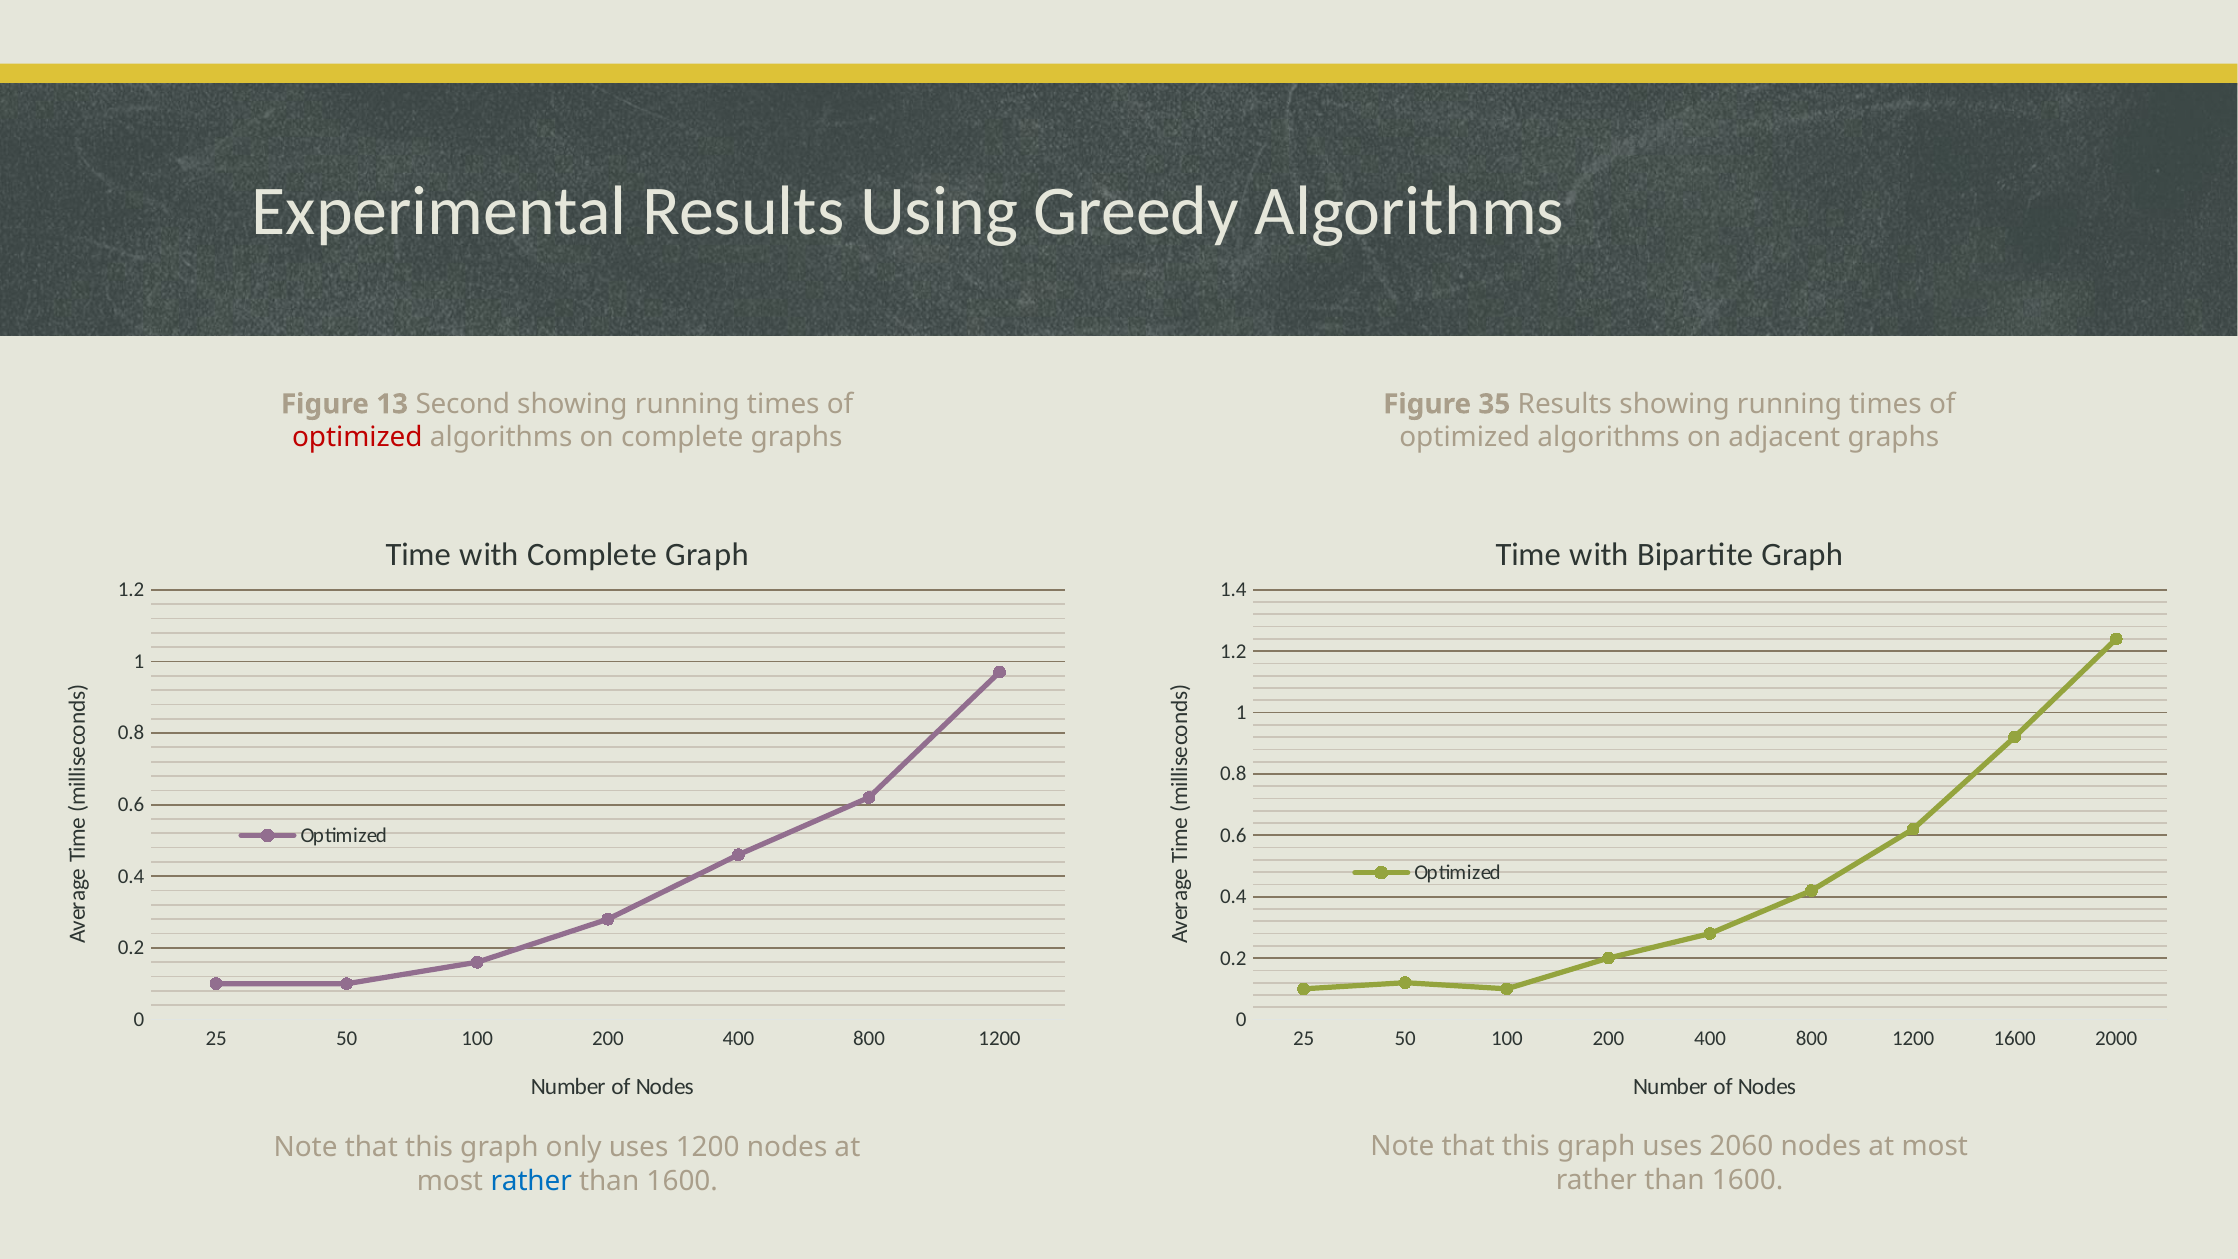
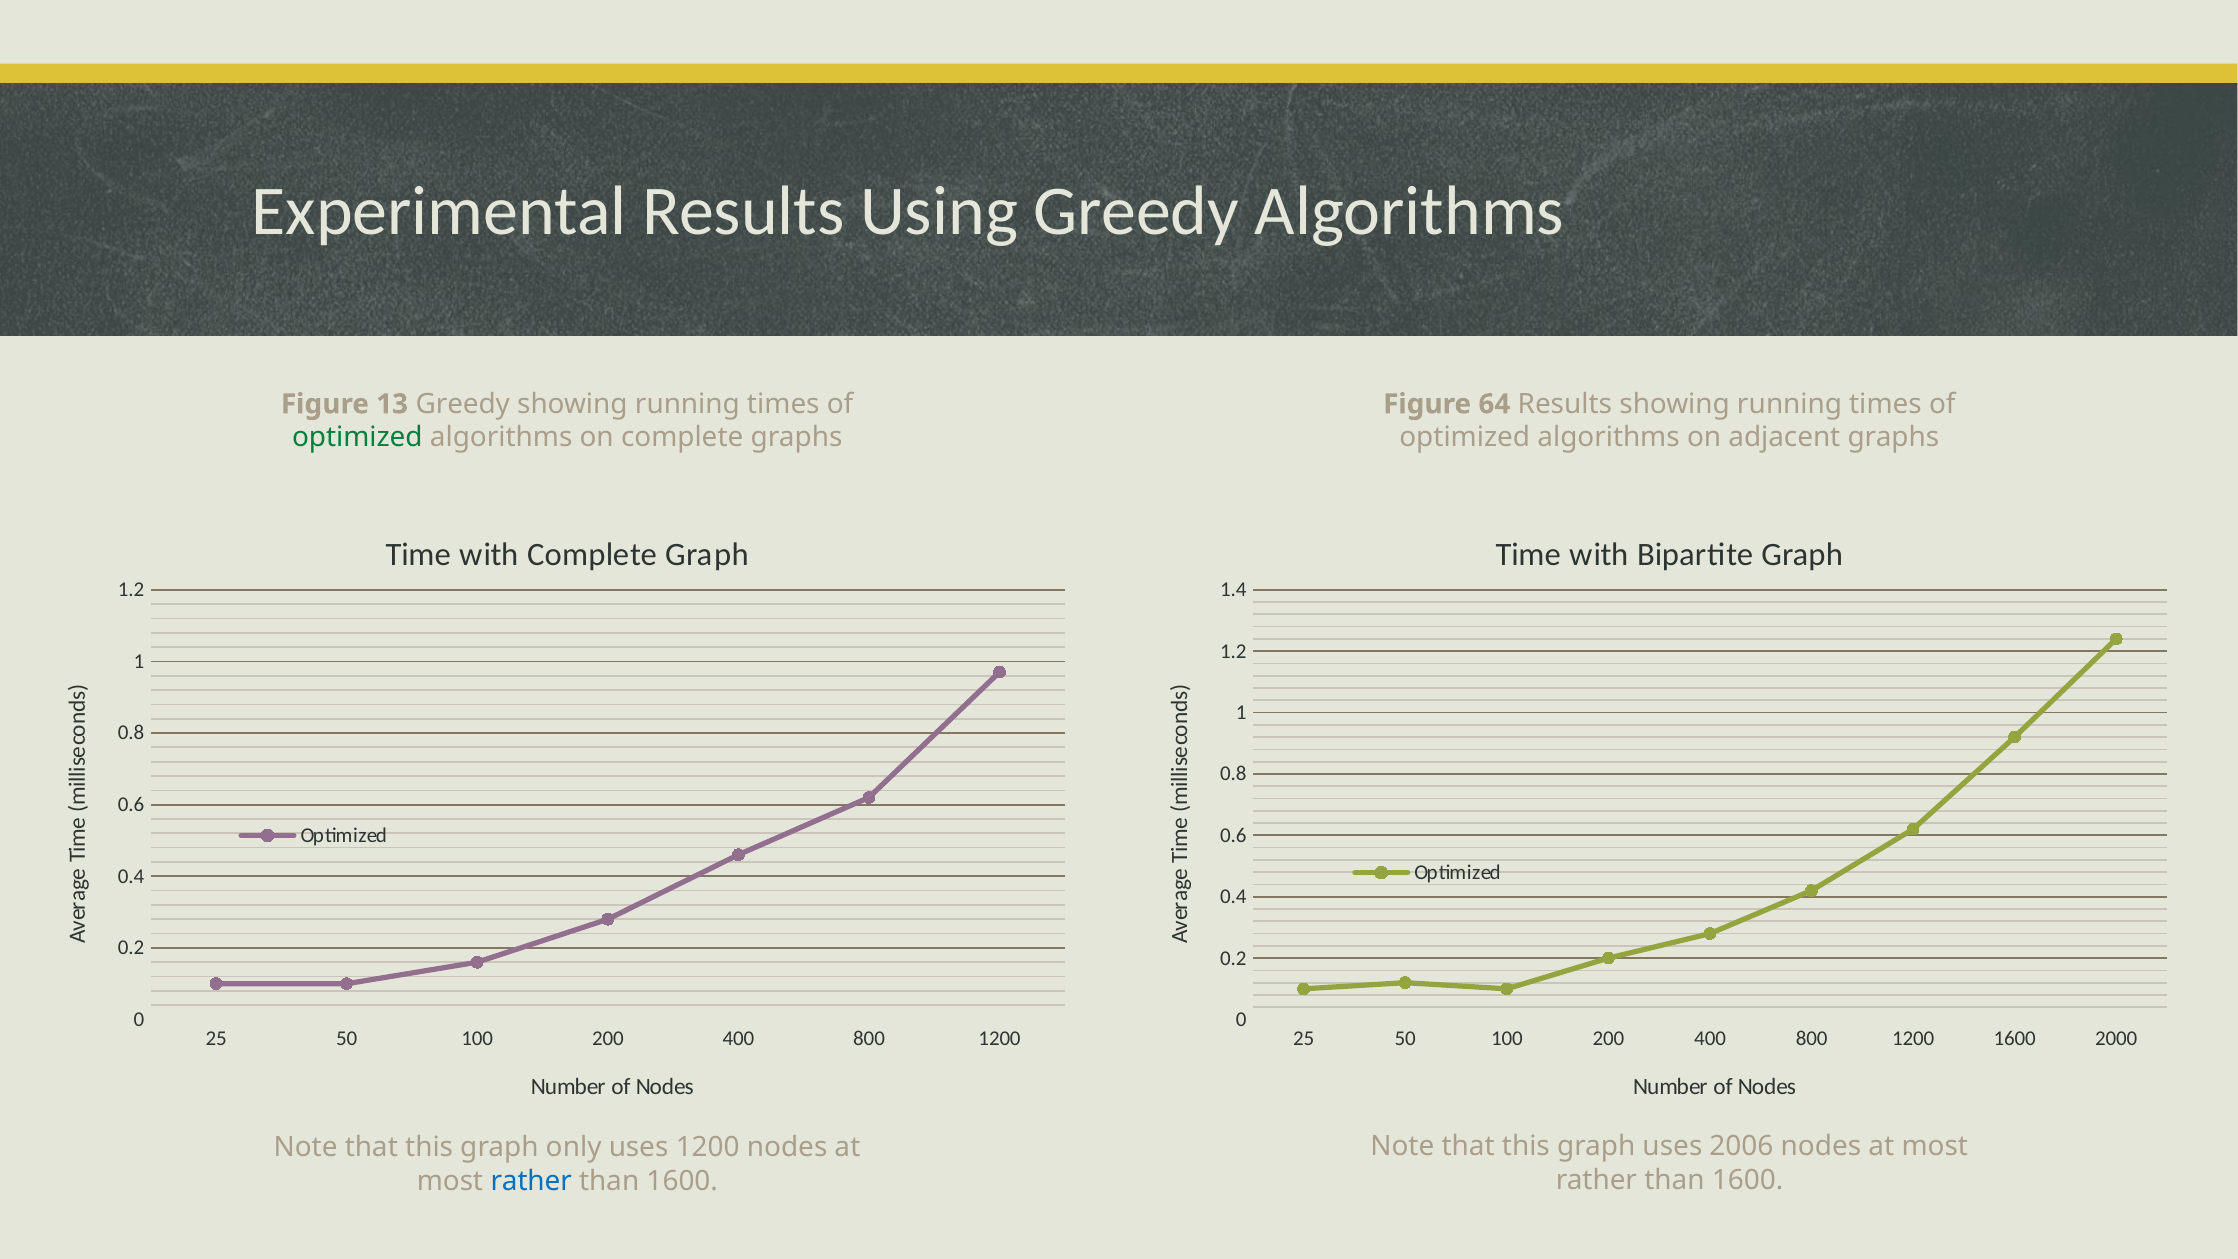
13 Second: Second -> Greedy (463, 404)
35: 35 -> 64 (1494, 404)
optimized colour: red -> green (357, 438)
2060: 2060 -> 2006 (1741, 1147)
